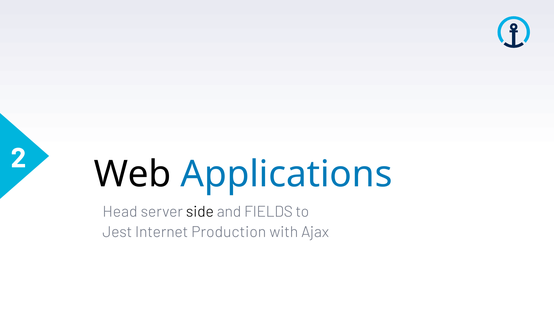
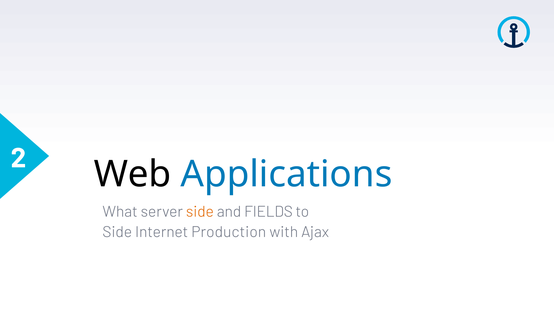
Head: Head -> What (120, 211)
side colour: black -> orange (200, 211)
Jest: Jest -> Side (117, 232)
